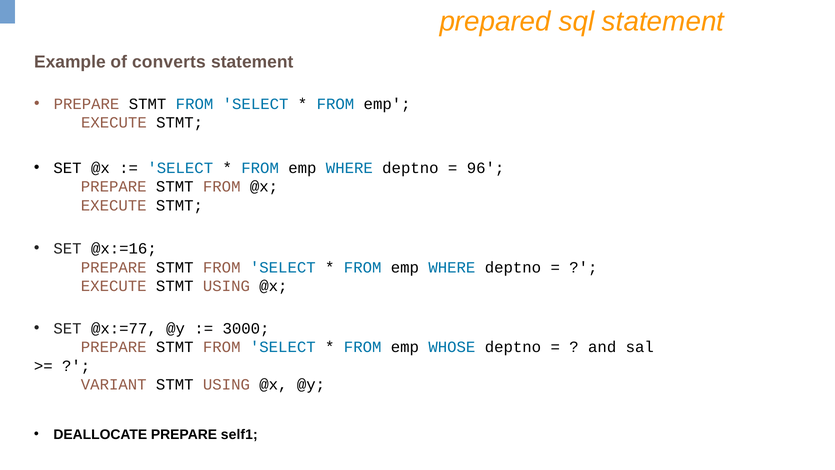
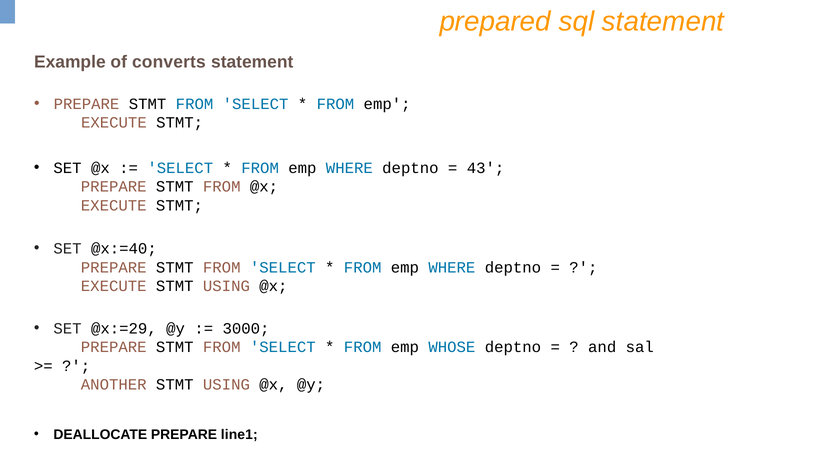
96: 96 -> 43 (486, 168)
@x:=16: @x:=16 -> @x:=40 (124, 248)
@x:=77: @x:=77 -> @x:=29 (124, 328)
VARIANT: VARIANT -> ANOTHER (114, 385)
self1: self1 -> line1 (239, 434)
